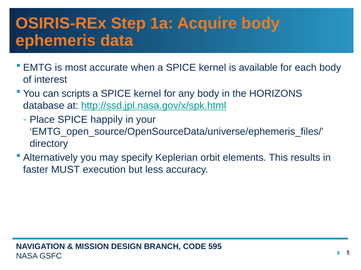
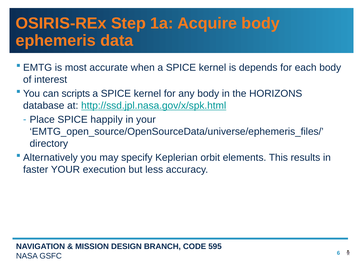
available: available -> depends (258, 68)
faster MUST: MUST -> YOUR (65, 170)
